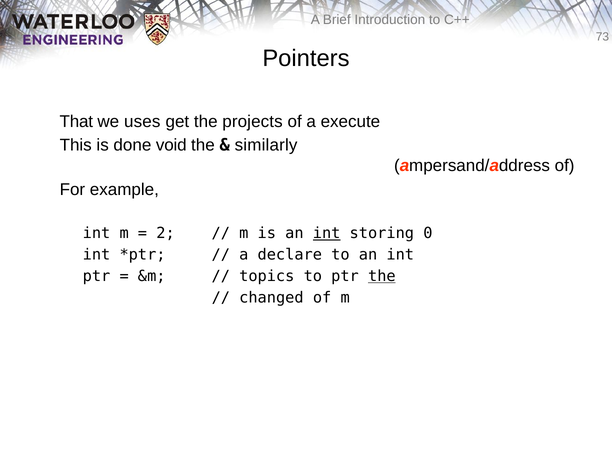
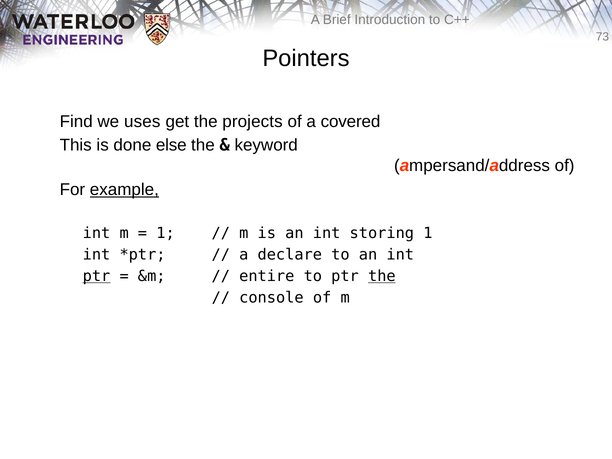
That: That -> Find (76, 122)
execute: execute -> covered (350, 122)
void: void -> else (171, 145)
similarly: similarly -> keyword (266, 145)
example underline: none -> present (124, 190)
2: 2 -> 1 (166, 233)
int underline: present -> none (327, 233)
storing 0: 0 -> 1 (428, 233)
ptr underline: none -> present (97, 276)
topics: topics -> entire (267, 276)
changed: changed -> console (271, 298)
